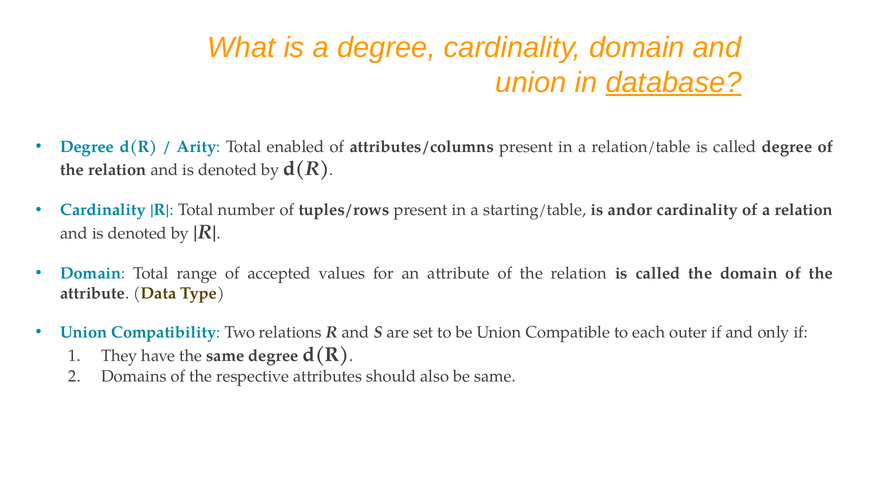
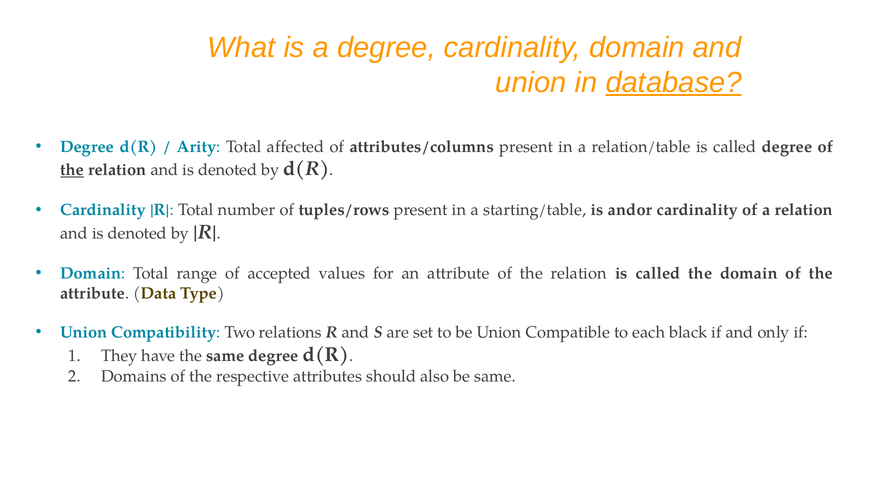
enabled: enabled -> affected (296, 146)
the underline: none -> present (72, 170)
outer: outer -> black (688, 332)
